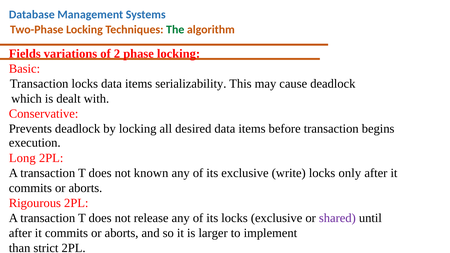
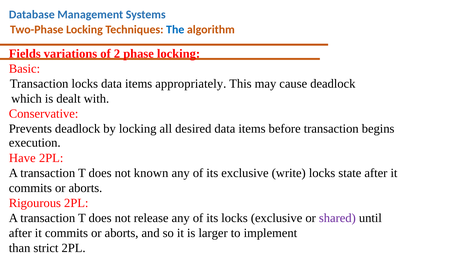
The colour: green -> blue (175, 30)
serializability: serializability -> appropriately (191, 84)
Long: Long -> Have (22, 158)
only: only -> state (350, 173)
